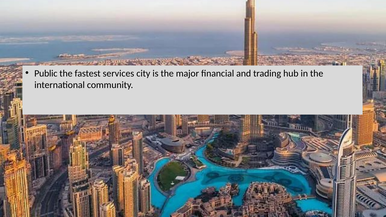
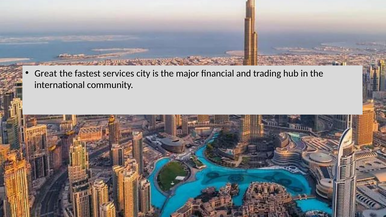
Public: Public -> Great (46, 73)
